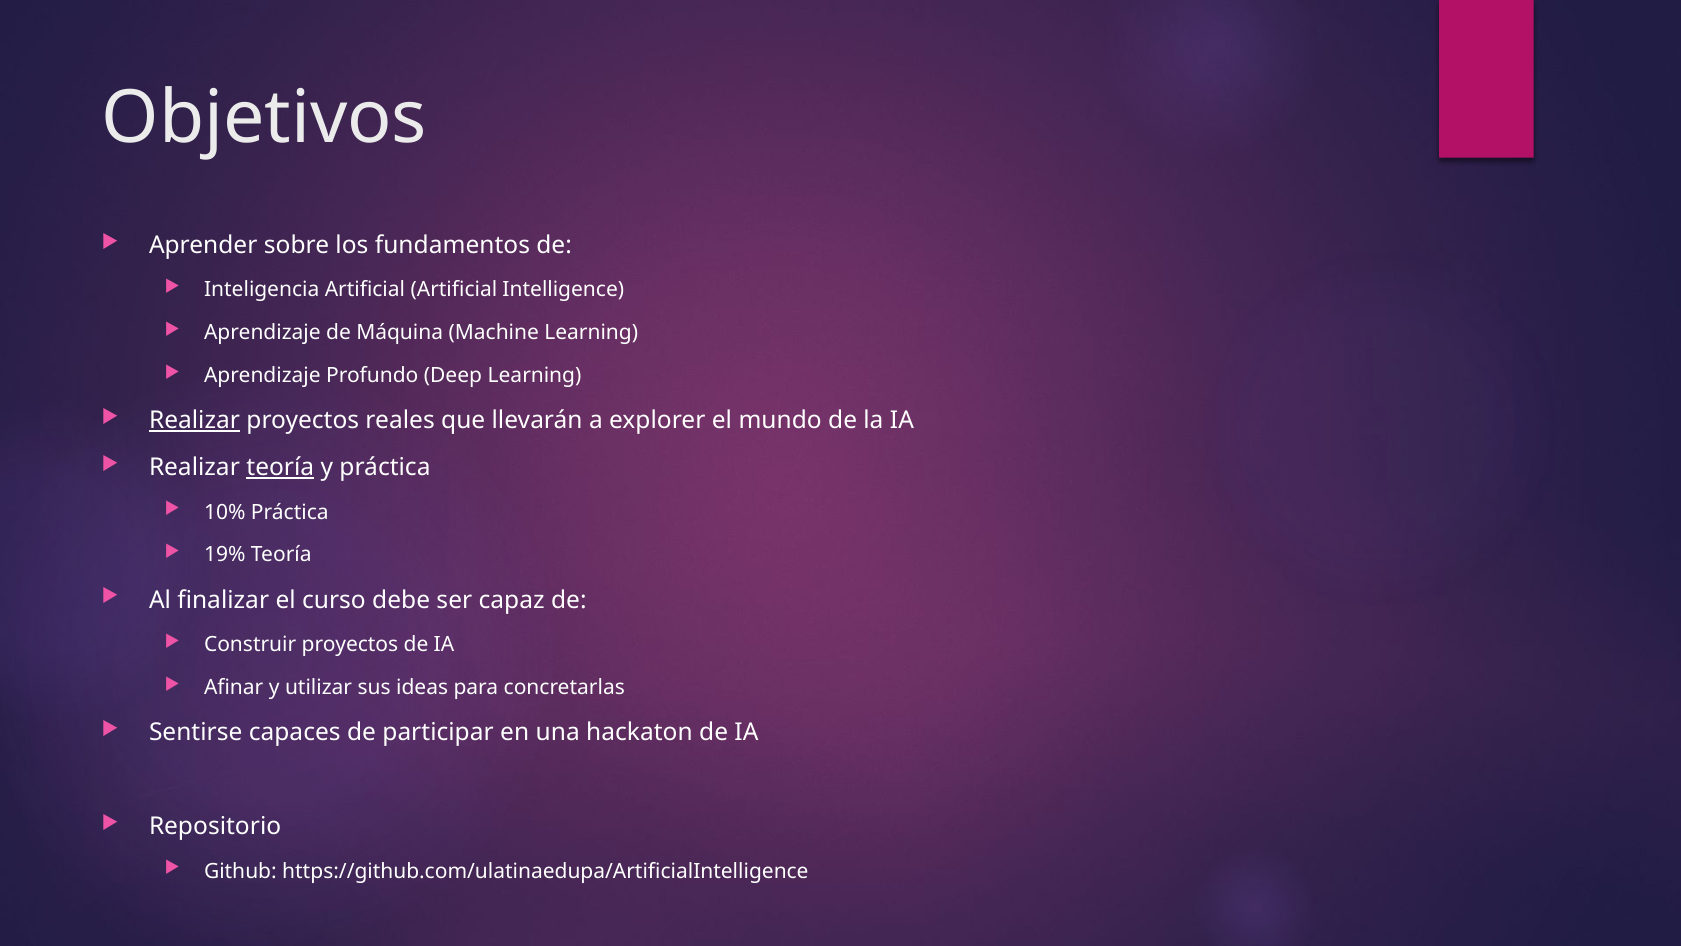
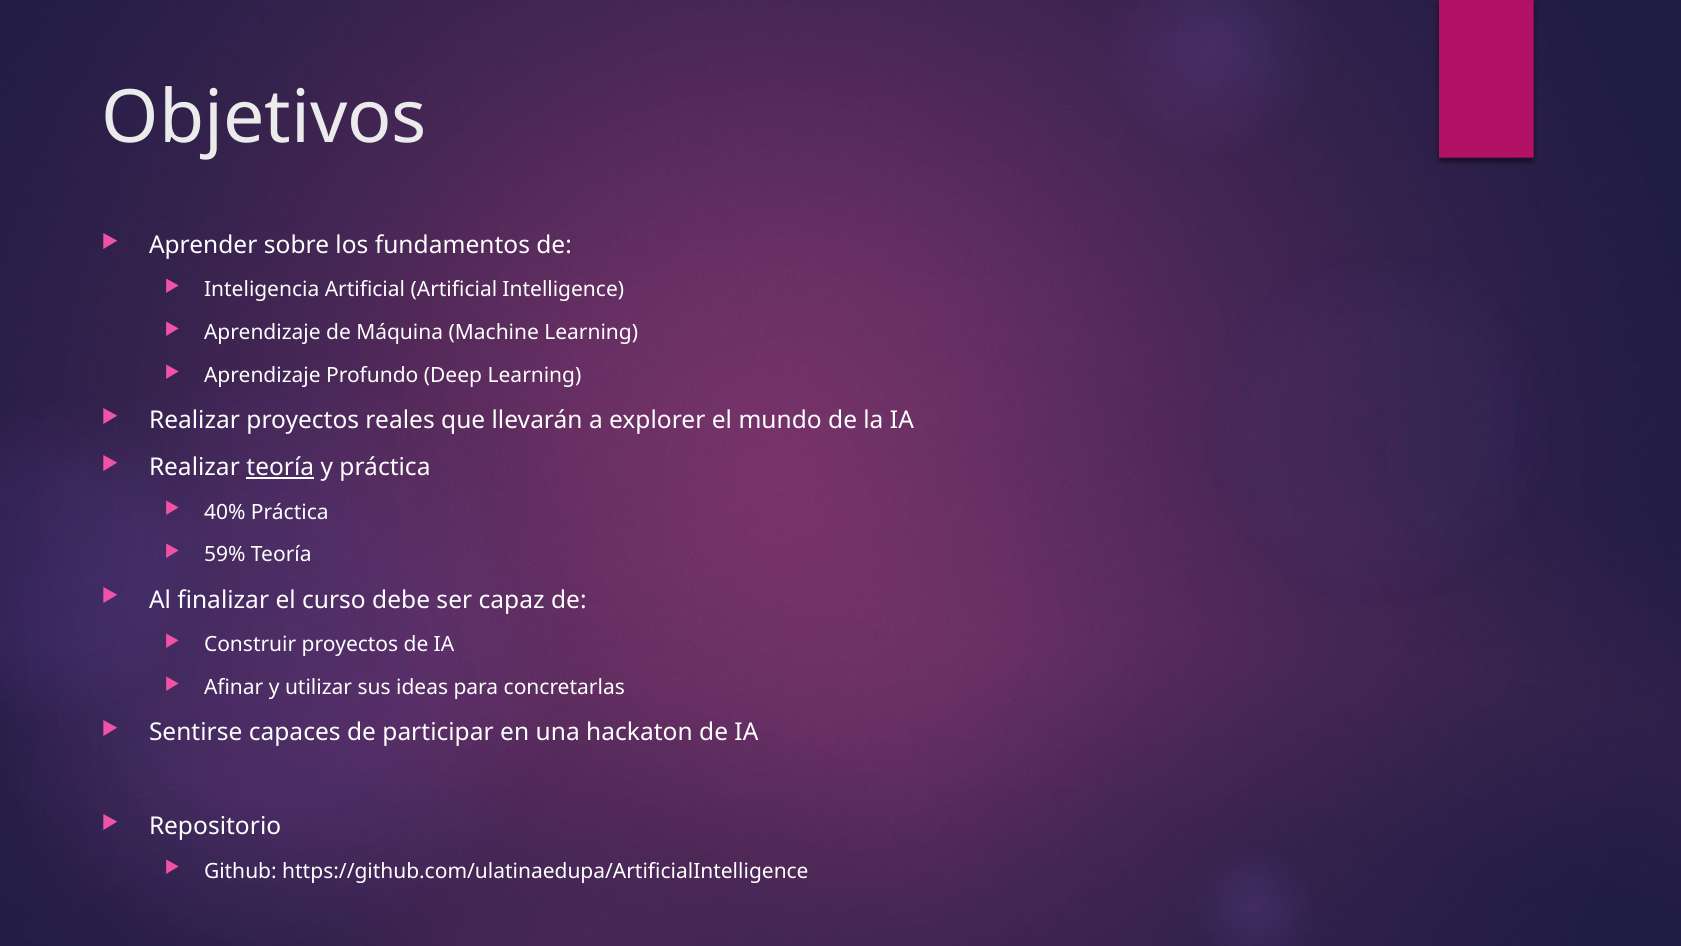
Realizar underline: present -> none (194, 420)
10%: 10% -> 40% (225, 512)
19%: 19% -> 59% (225, 555)
